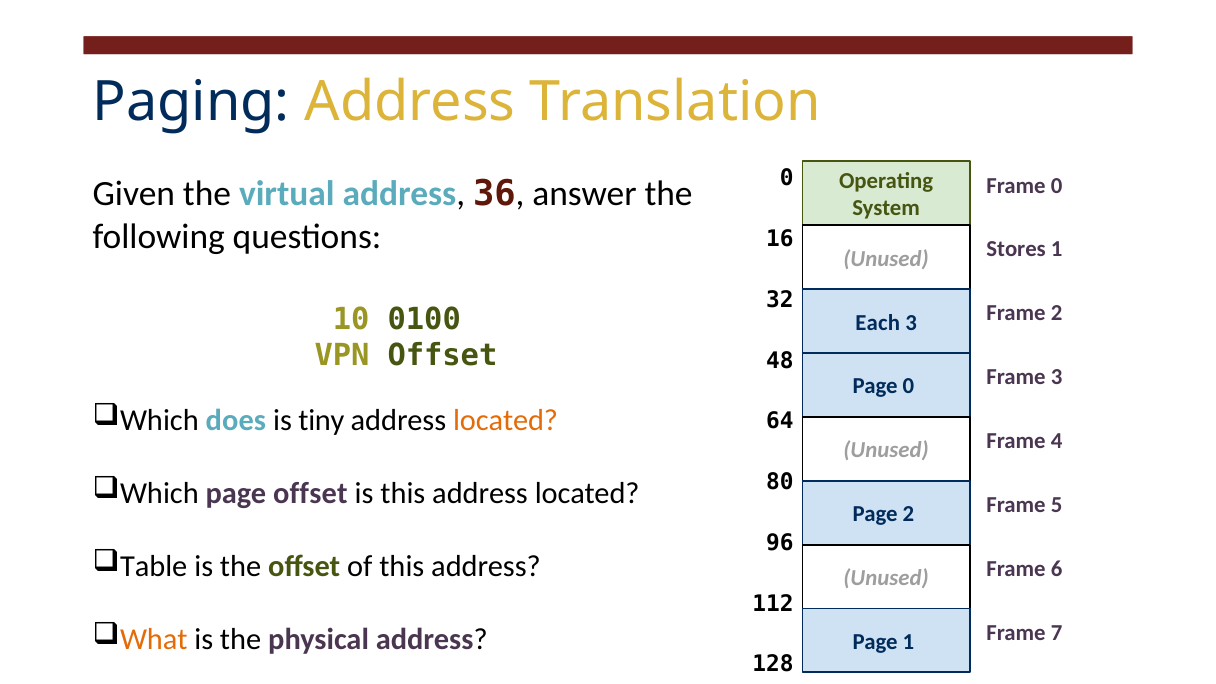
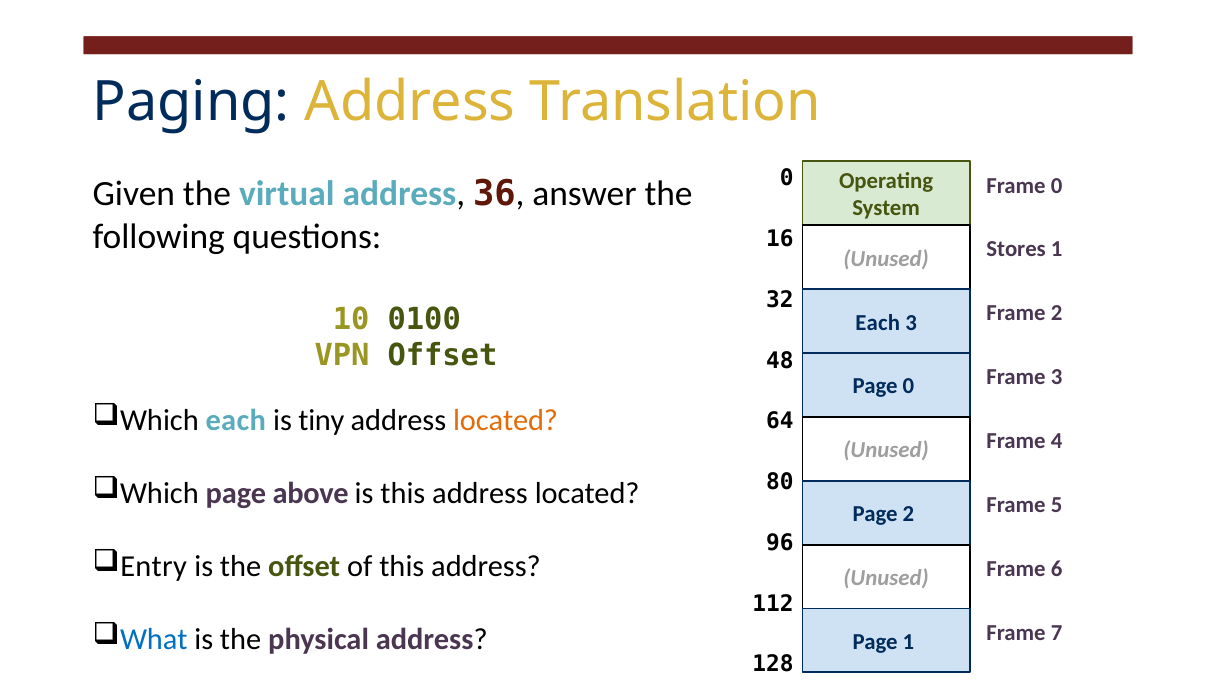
Which does: does -> each (236, 420)
page offset: offset -> above (311, 493)
Table: Table -> Entry (154, 566)
What colour: orange -> blue (154, 639)
